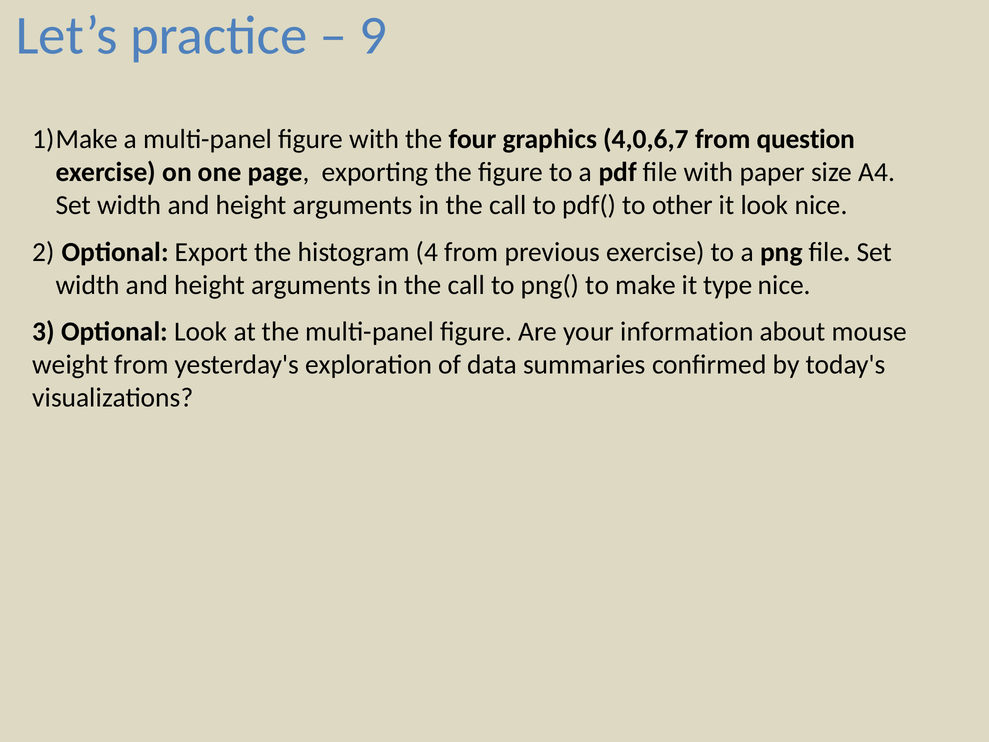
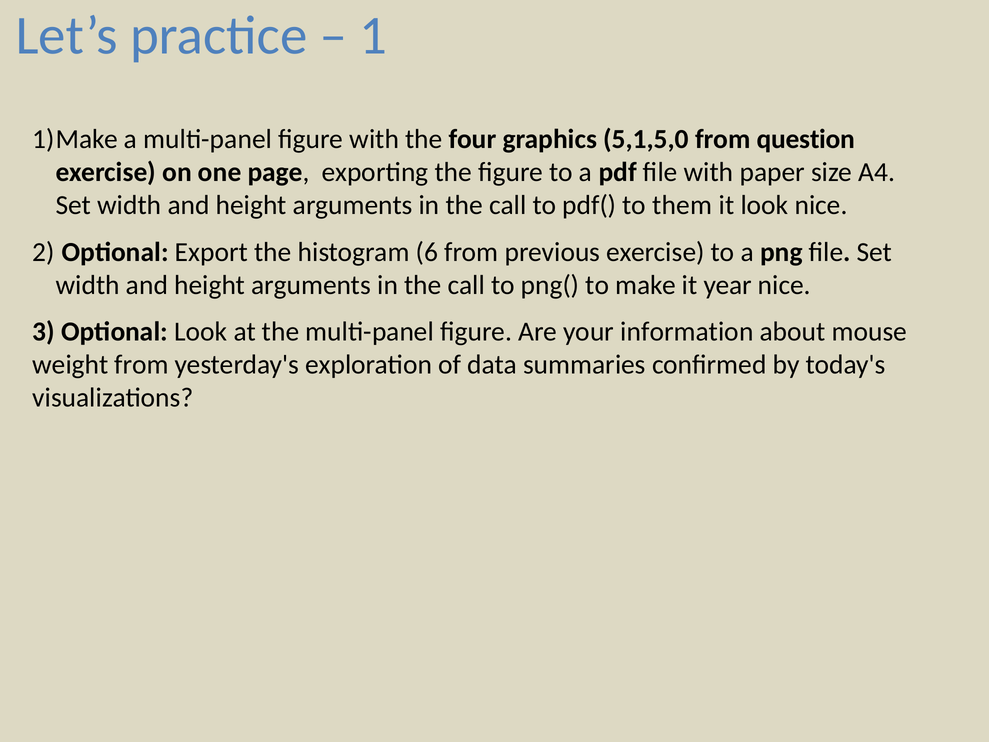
9: 9 -> 1 (373, 35)
4,0,6,7: 4,0,6,7 -> 5,1,5,0 (646, 139)
other: other -> them (682, 205)
4: 4 -> 6 (427, 252)
type: type -> year (728, 285)
